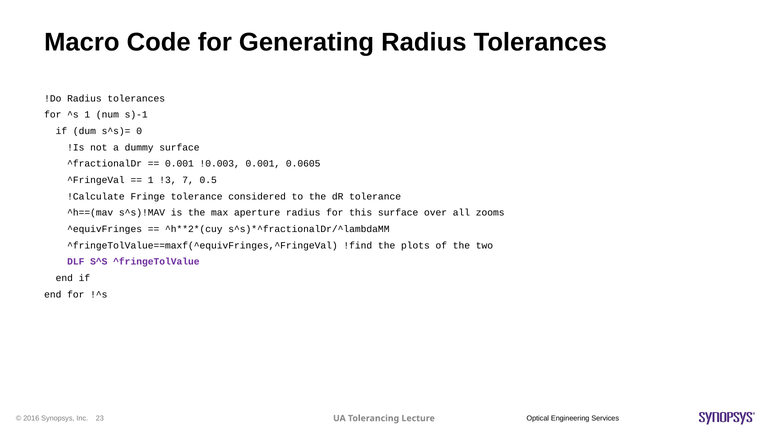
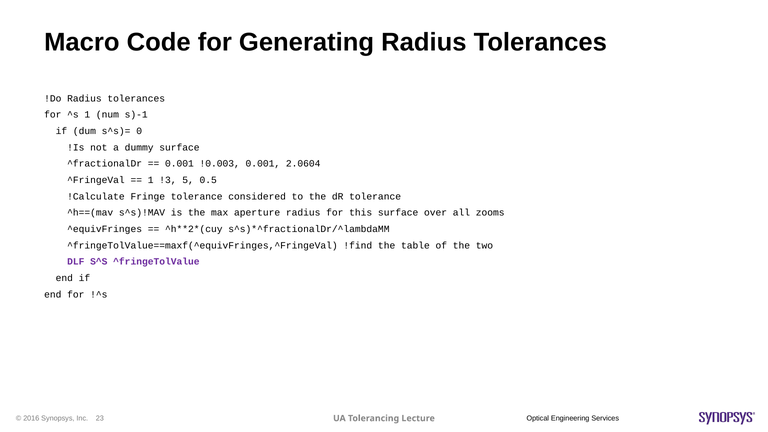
0.0605: 0.0605 -> 2.0604 (303, 164)
7: 7 -> 5 (188, 180)
plots: plots -> table (415, 245)
